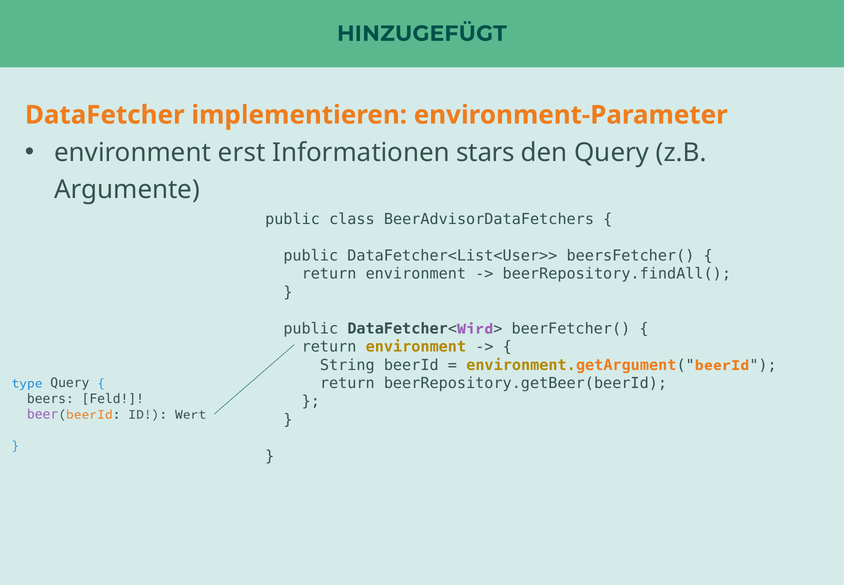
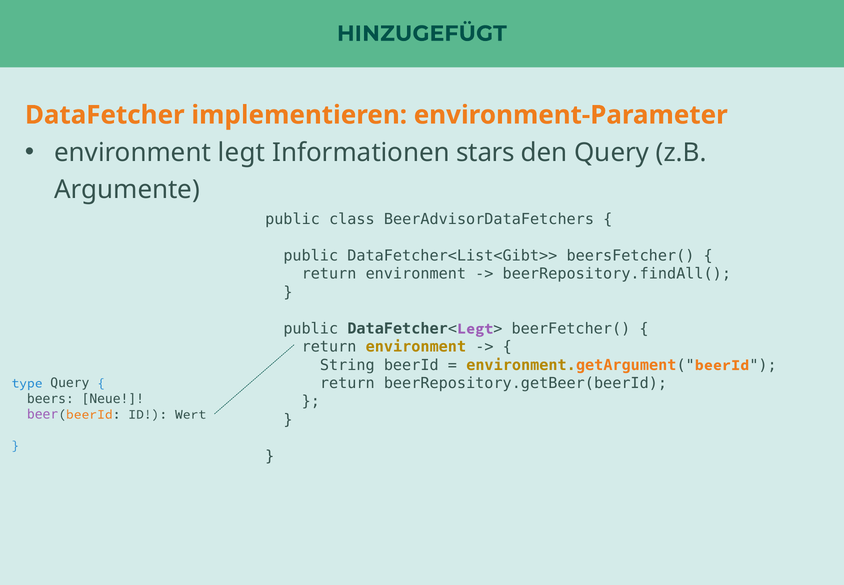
environment erst: erst -> legt (242, 152)
DataFetcher<List<User>>: DataFetcher<List<User>> -> DataFetcher<List<Gibt>> (452, 255)
Wird: Wird -> Legt (475, 328)
Feld: Feld -> Neue (113, 398)
